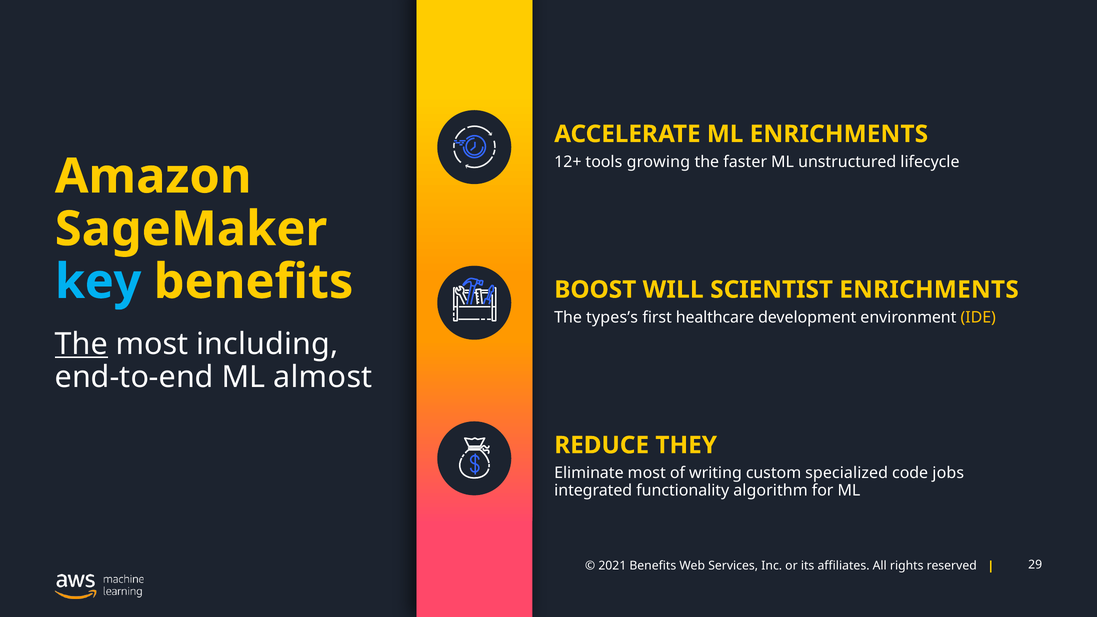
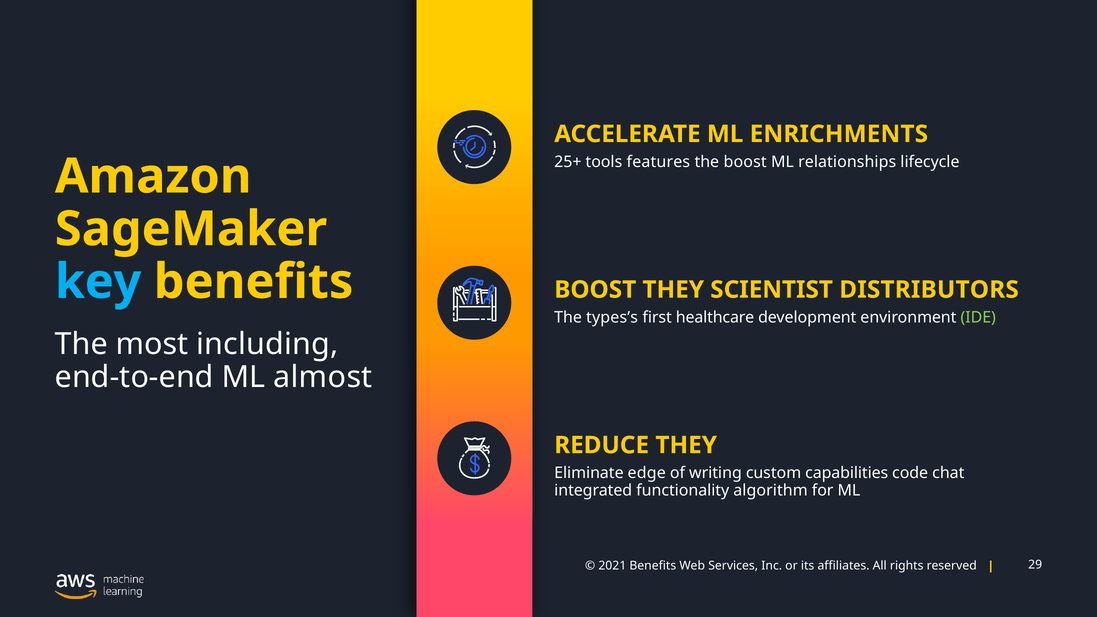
12+: 12+ -> 25+ (568, 162)
growing: growing -> features (658, 162)
the faster: faster -> boost (745, 162)
unstructured: unstructured -> relationships (847, 162)
BOOST WILL: WILL -> THEY (673, 290)
SCIENTIST ENRICHMENTS: ENRICHMENTS -> DISTRIBUTORS (929, 290)
IDE colour: yellow -> light green (978, 318)
The underline: present -> none (81, 344)
Eliminate most: most -> edge (647, 473)
specialized: specialized -> capabilities (847, 473)
jobs: jobs -> chat (948, 473)
